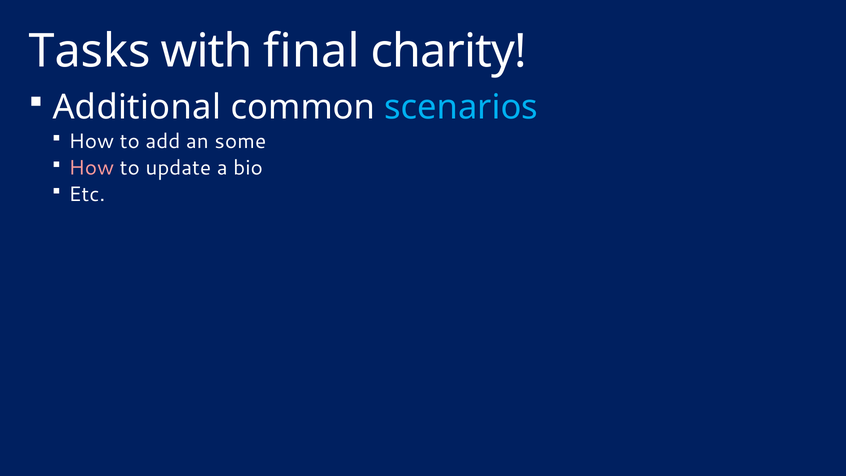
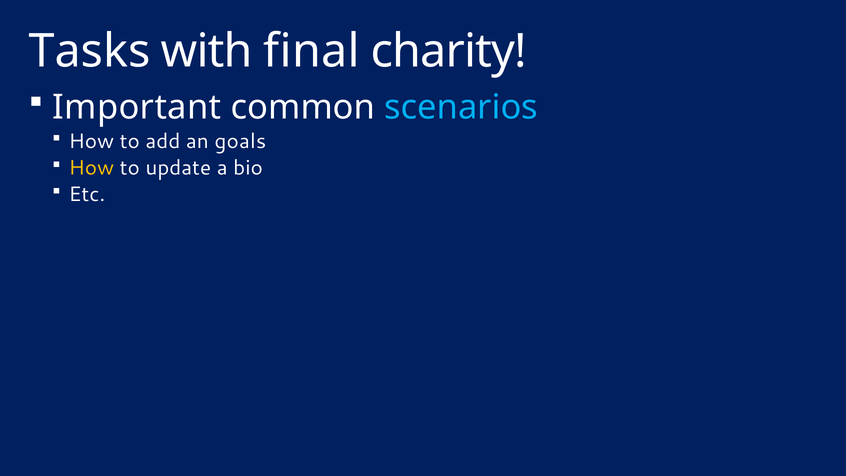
Additional: Additional -> Important (137, 107)
some: some -> goals (240, 141)
How colour: pink -> yellow (91, 168)
